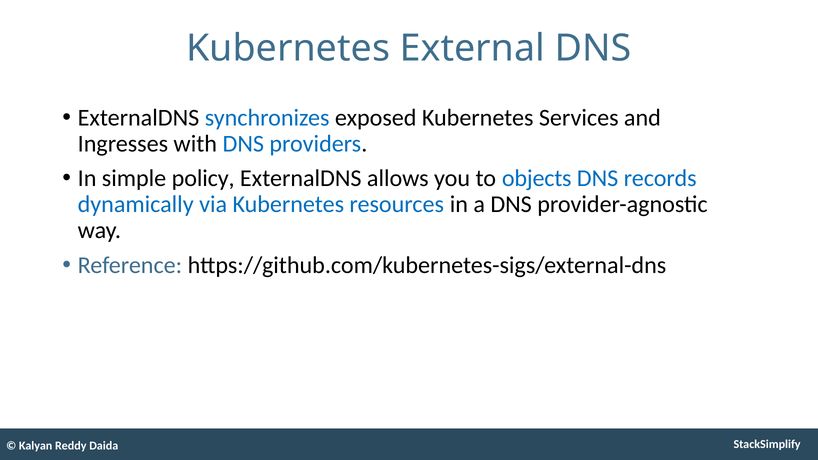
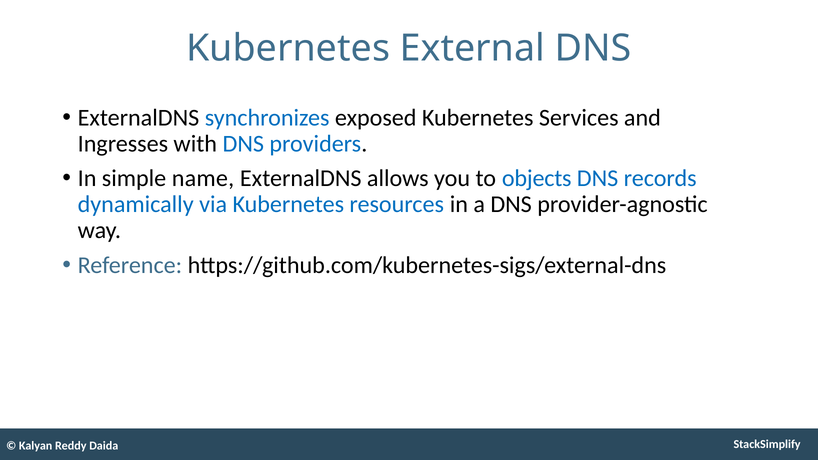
policy: policy -> name (203, 178)
